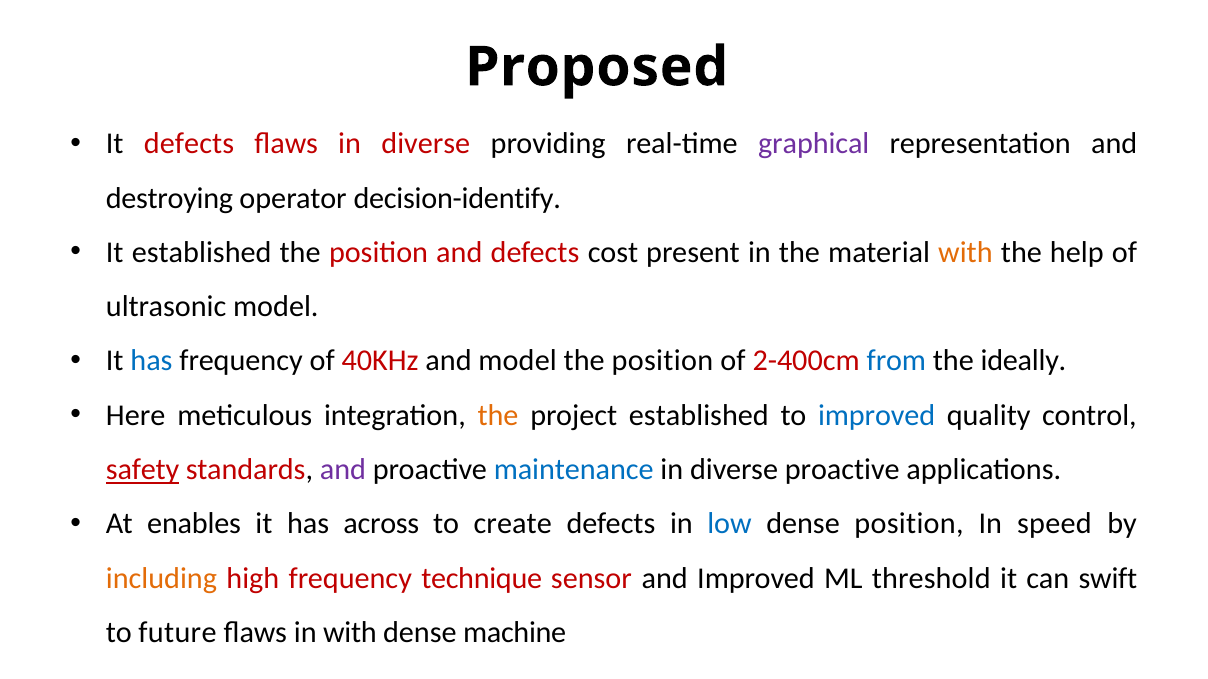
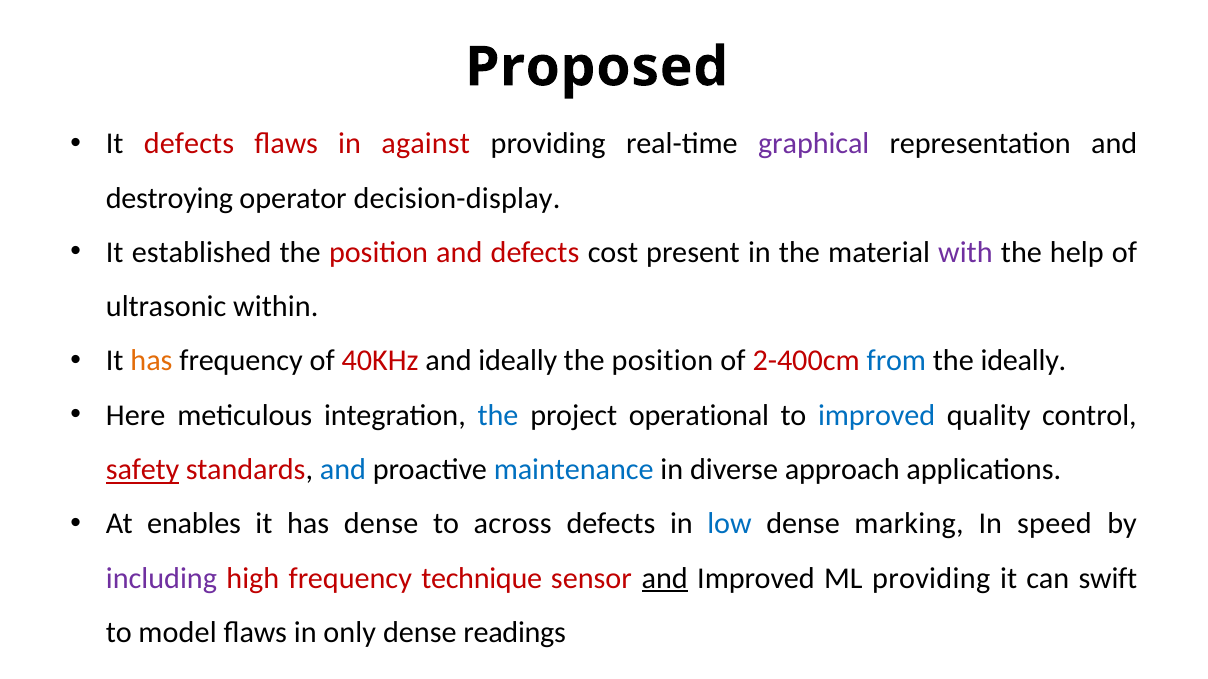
flaws in diverse: diverse -> against (426, 144)
decision-identify: decision-identify -> decision-display (457, 198)
with colour: orange -> purple (965, 253)
ultrasonic model: model -> within (276, 307)
has colour: blue -> orange (151, 361)
and model: model -> ideally (518, 361)
the colour: orange -> blue (498, 416)
project established: established -> operational (699, 416)
and colour: purple -> blue (343, 470)
diverse proactive: proactive -> approach (842, 470)
has across: across -> dense (381, 524)
create: create -> across (513, 524)
dense position: position -> marking (909, 524)
including colour: orange -> purple (161, 579)
and underline: none -> present (665, 579)
ML threshold: threshold -> providing (931, 579)
future: future -> model (178, 633)
in with: with -> only (350, 633)
machine: machine -> readings (515, 633)
